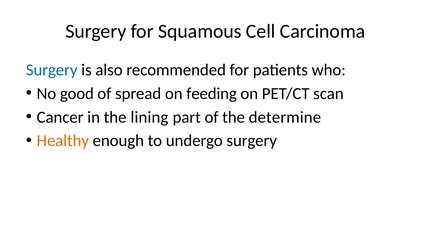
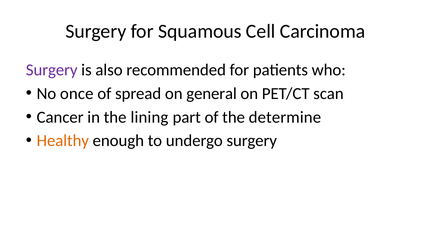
Surgery colour: blue -> purple (52, 70)
good: good -> once (77, 93)
feeding: feeding -> general (212, 93)
